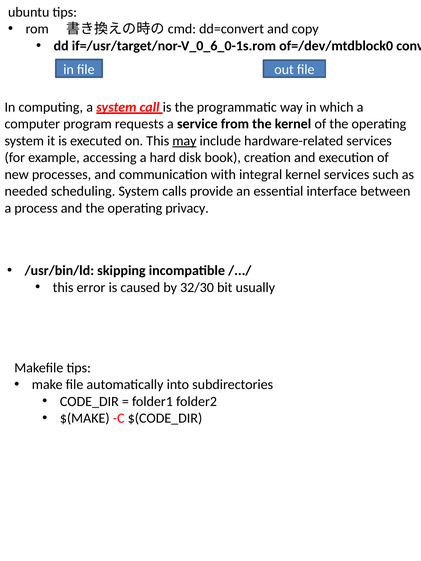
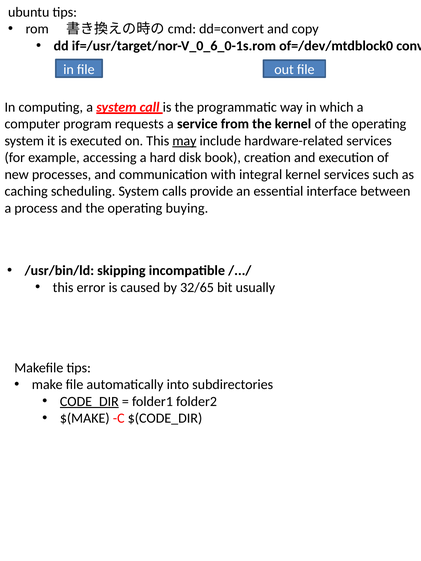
needed: needed -> caching (26, 191)
privacy: privacy -> buying (187, 208)
32/30: 32/30 -> 32/65 (197, 288)
CODE_DIR underline: none -> present (89, 402)
